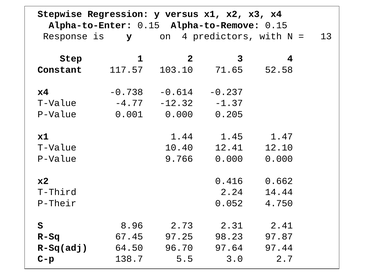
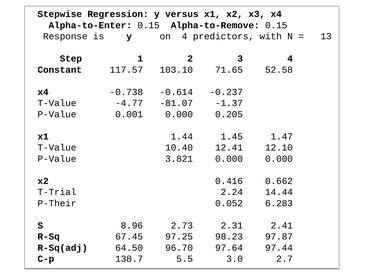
-12.32: -12.32 -> -81.07 (176, 103)
9.766: 9.766 -> 3.821 (179, 158)
T-Third: T-Third -> T-Trial (57, 192)
4.750: 4.750 -> 6.283 (279, 203)
